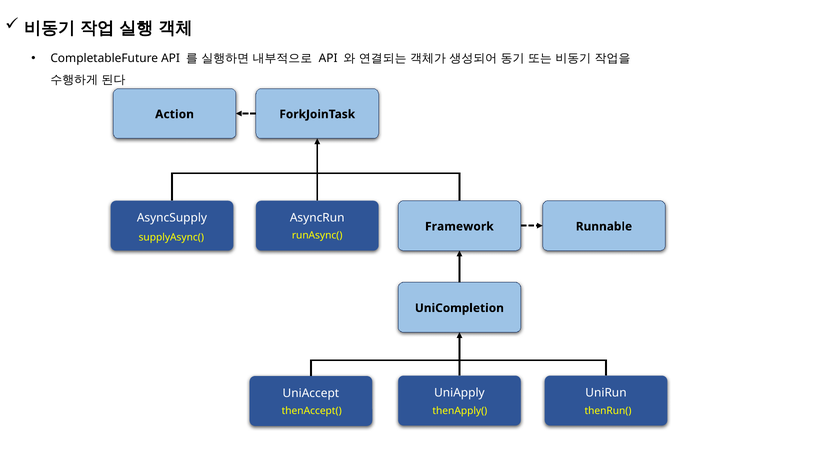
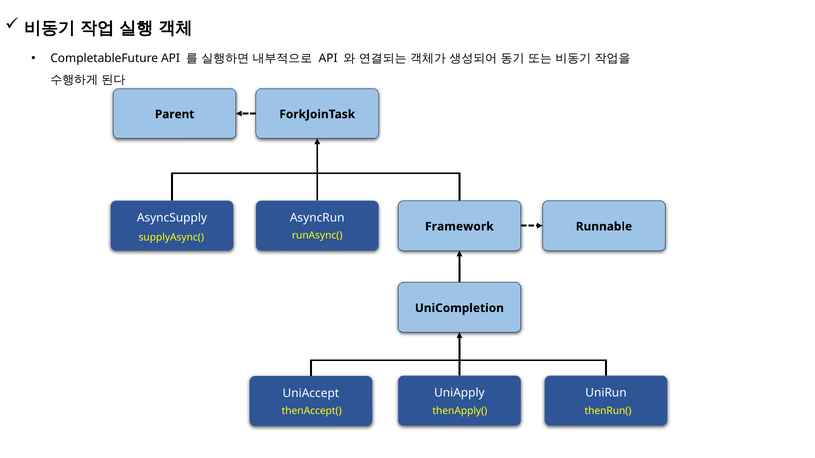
Action: Action -> Parent (175, 114)
